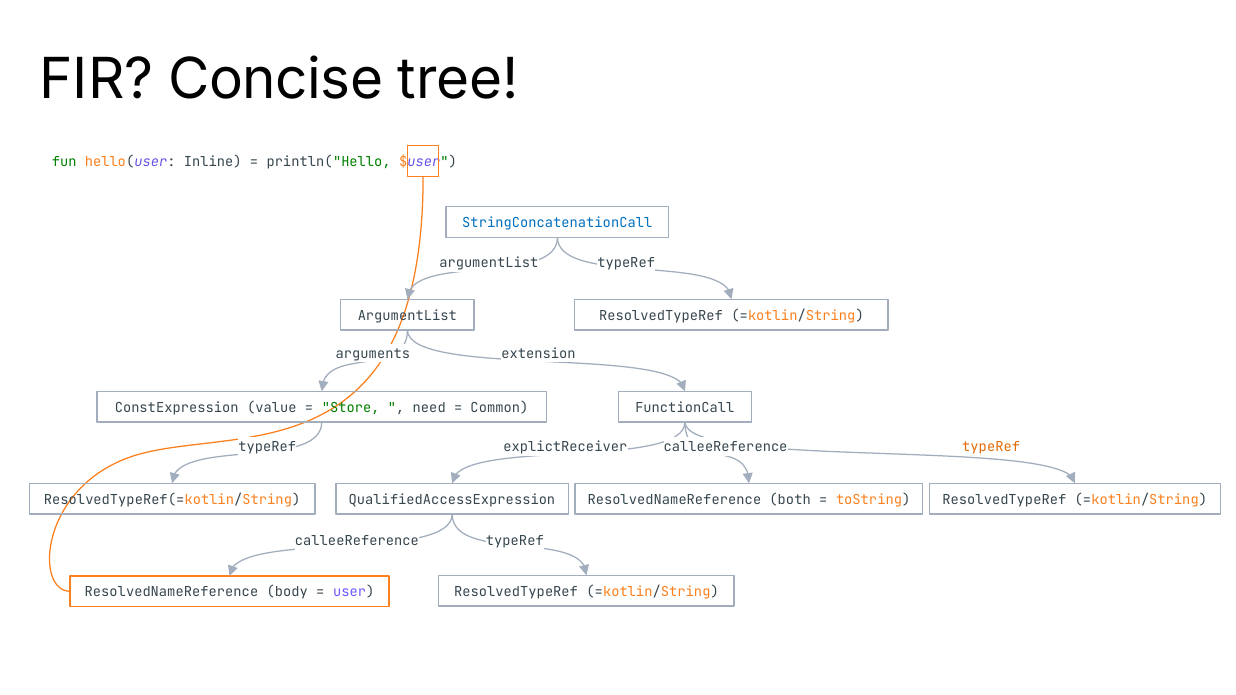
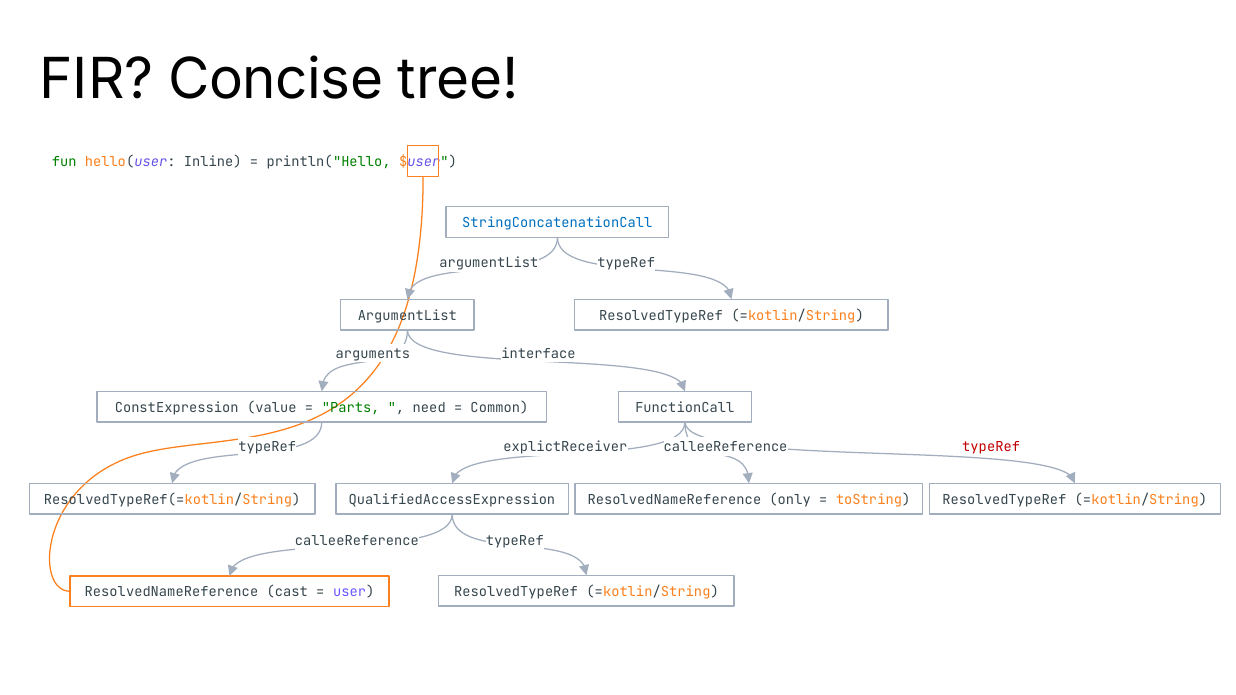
extension: extension -> interface (538, 354)
Store: Store -> Parts (351, 408)
typeRef colour: orange -> red (991, 447)
both: both -> only (790, 500)
body: body -> cast (287, 592)
